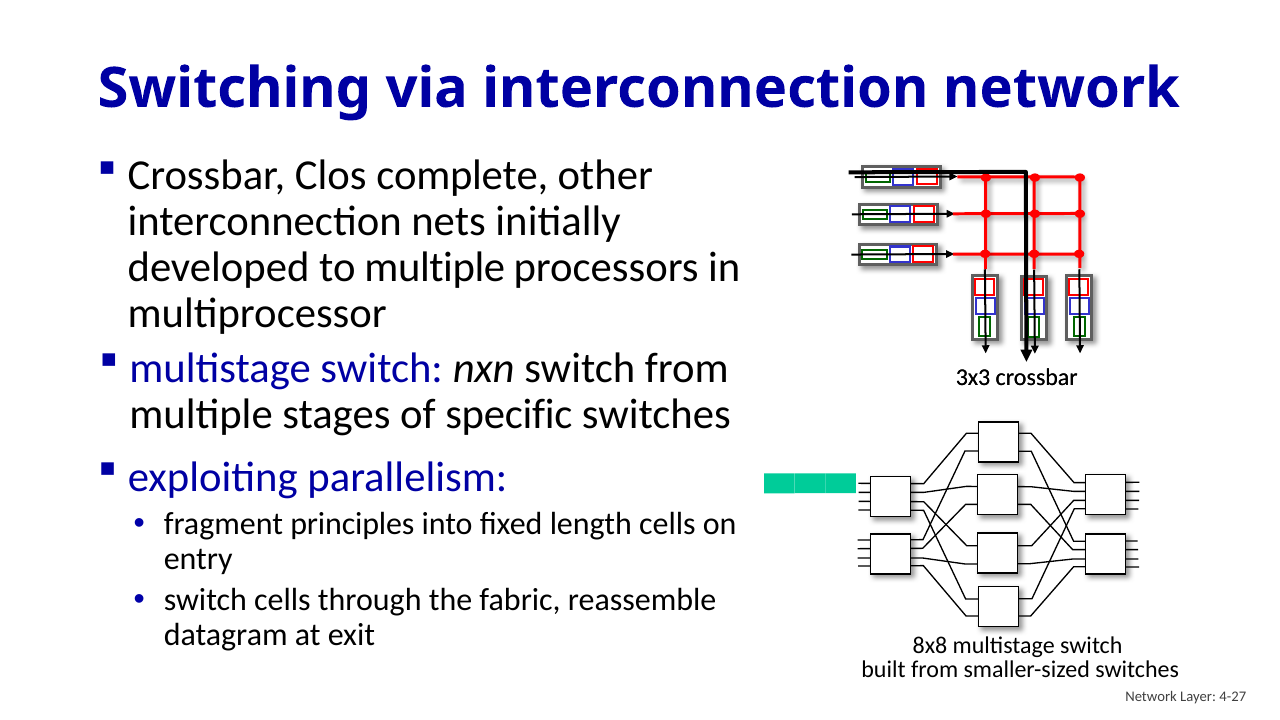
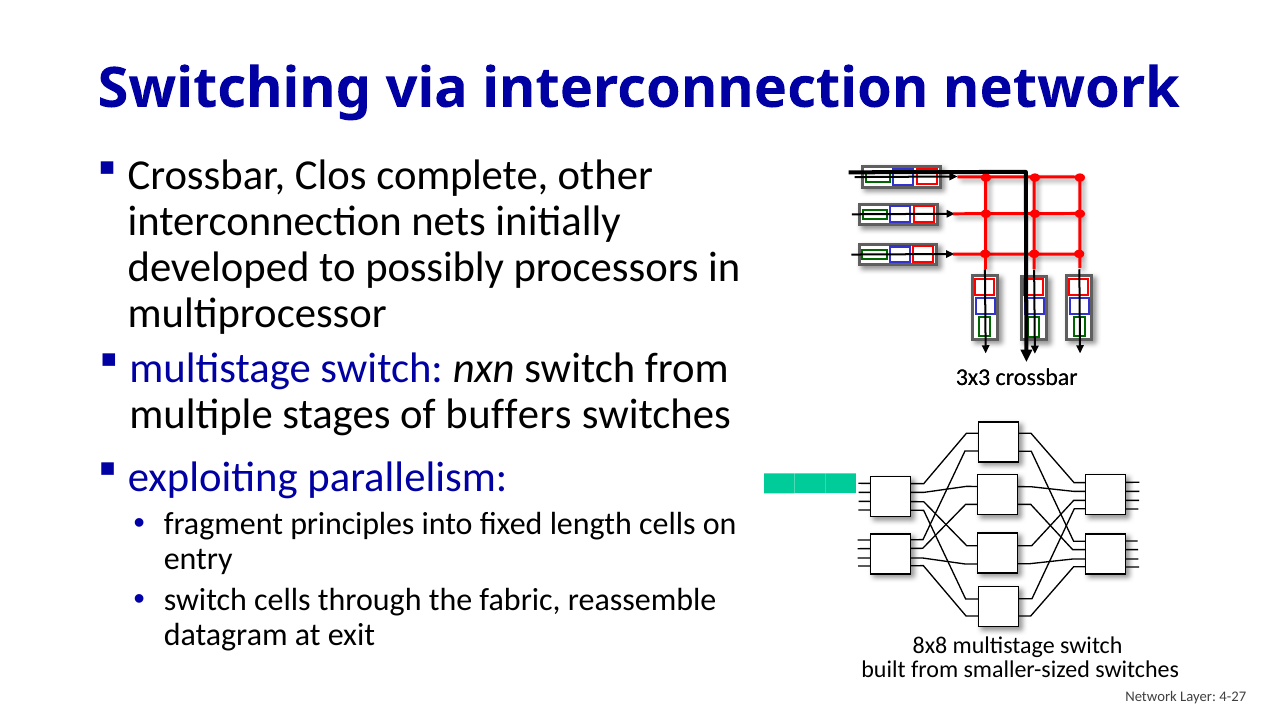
to multiple: multiple -> possibly (435, 267)
specific: specific -> buffers (508, 414)
